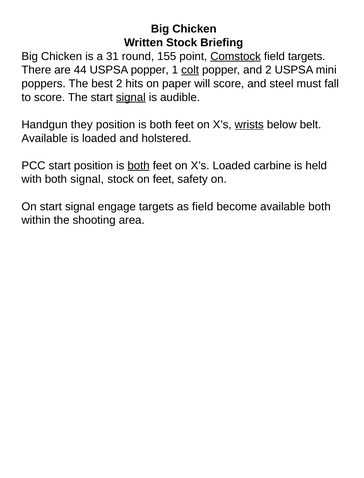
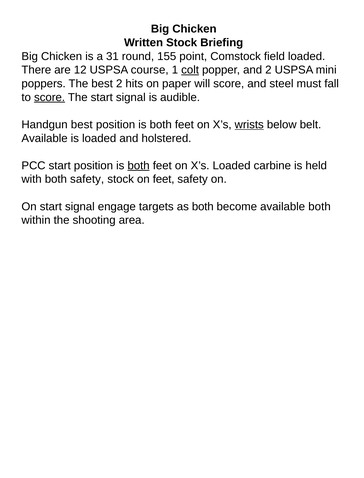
Comstock underline: present -> none (236, 56)
field targets: targets -> loaded (307, 56)
44: 44 -> 12 (80, 70)
USPSA popper: popper -> course (150, 70)
score underline: none -> present (50, 97)
signal underline: present -> none (131, 97)
Handgun they: they -> best (82, 125)
both signal: signal -> safety (87, 179)
as field: field -> both (203, 206)
